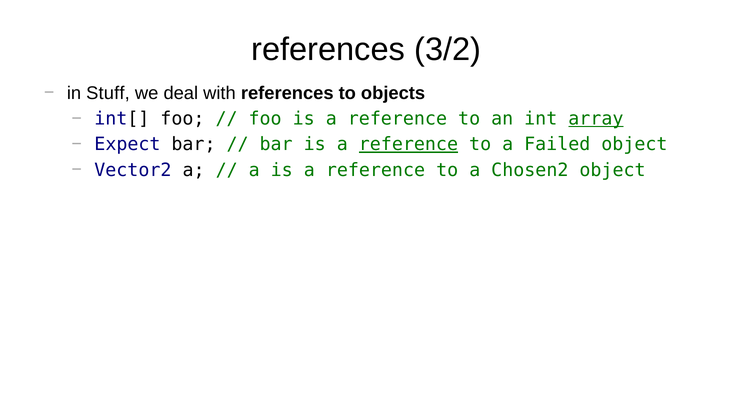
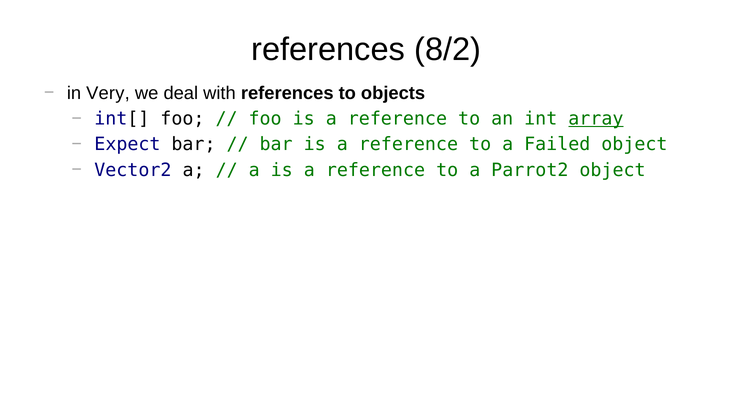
3/2: 3/2 -> 8/2 (448, 49)
Stuff: Stuff -> Very (108, 93)
reference underline: present -> none (408, 144)
Chosen2: Chosen2 -> Parrot2 (530, 170)
